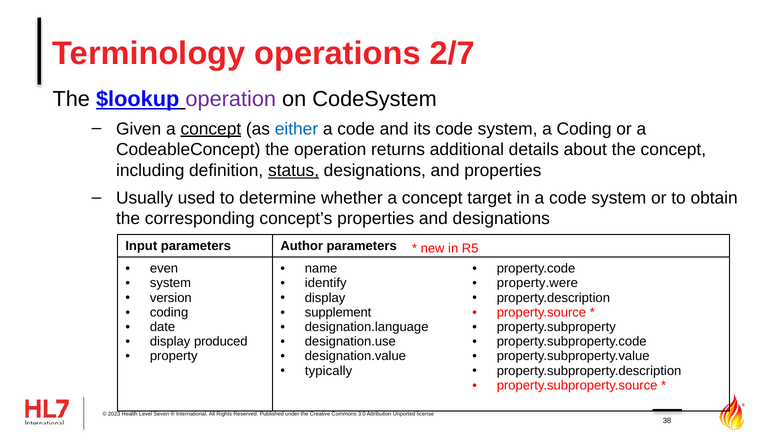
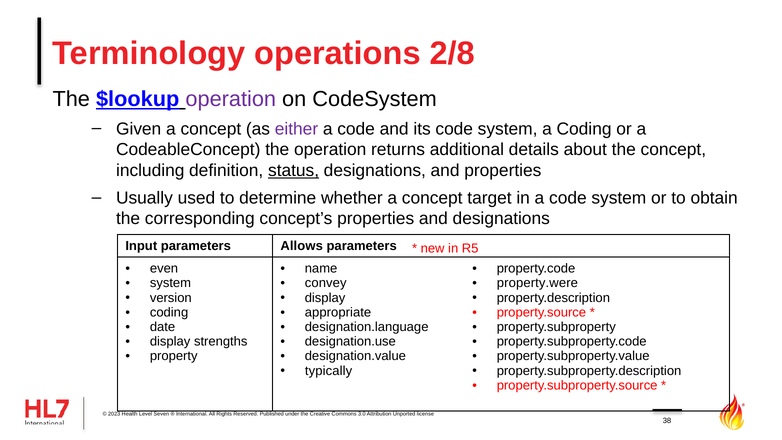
2/7: 2/7 -> 2/8 (452, 53)
concept underline: present -> none (211, 129)
either colour: blue -> purple (296, 129)
Author: Author -> Allows (302, 246)
identify: identify -> convey (326, 283)
supplement: supplement -> appropriate (338, 312)
produced: produced -> strengths (221, 341)
